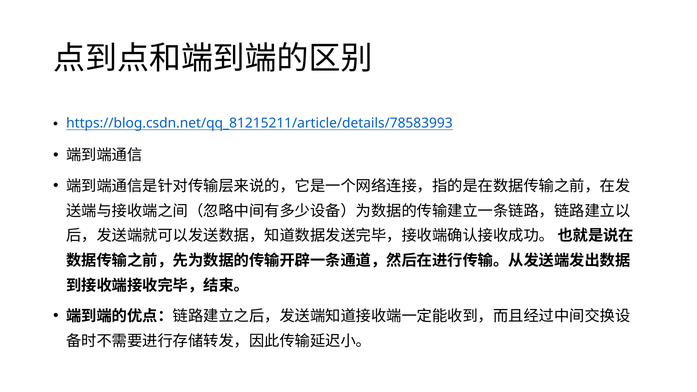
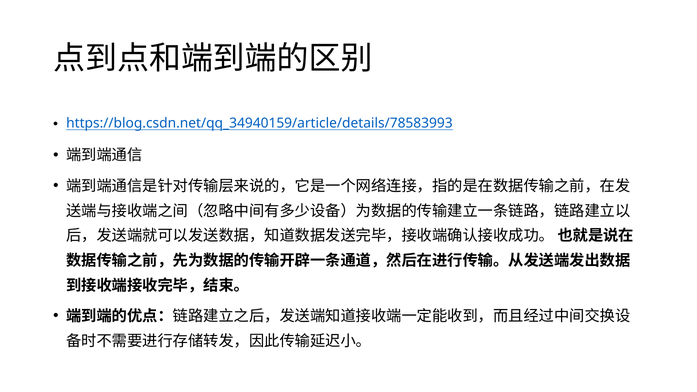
https://blog.csdn.net/qq_81215211/article/details/78583993: https://blog.csdn.net/qq_81215211/article/details/78583993 -> https://blog.csdn.net/qq_34940159/article/details/78583993 (259, 123)
